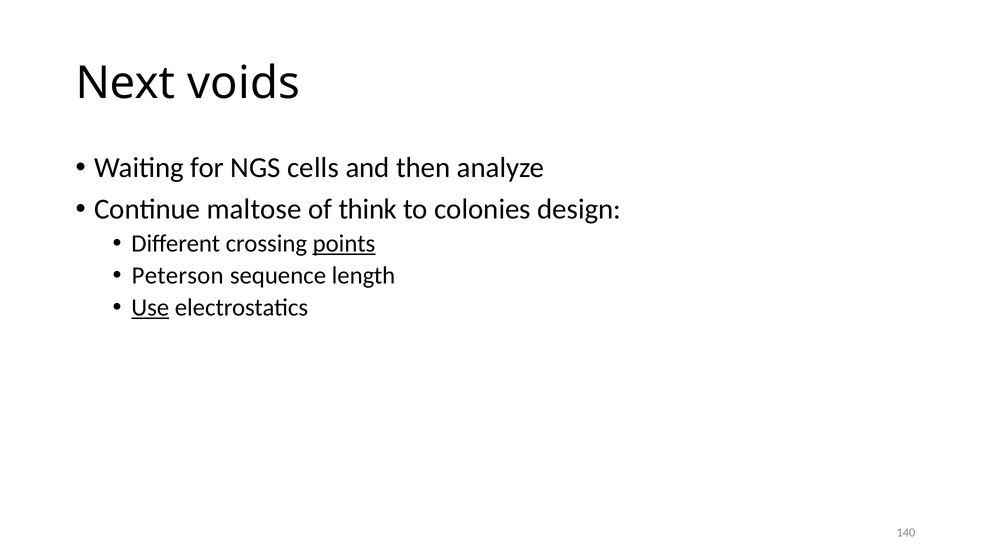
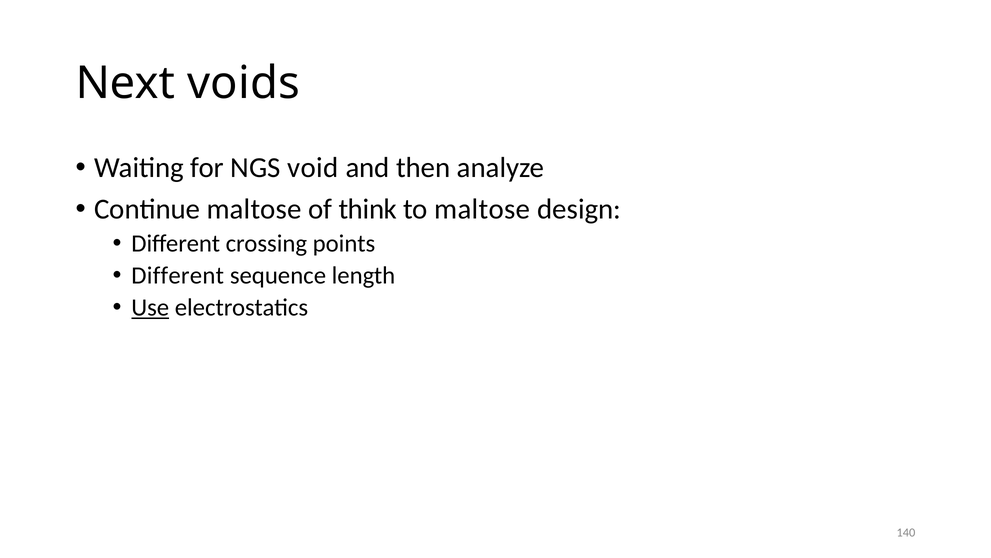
cells: cells -> void (313, 168)
to colonies: colonies -> maltose (482, 209)
points underline: present -> none (344, 243)
Peterson: Peterson -> Different (178, 275)
